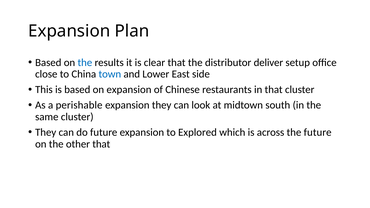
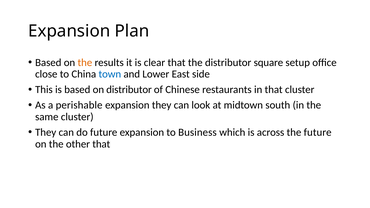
the colour: blue -> orange (85, 63)
deliver: deliver -> square (268, 63)
on expansion: expansion -> distributor (129, 90)
Explored: Explored -> Business (197, 132)
